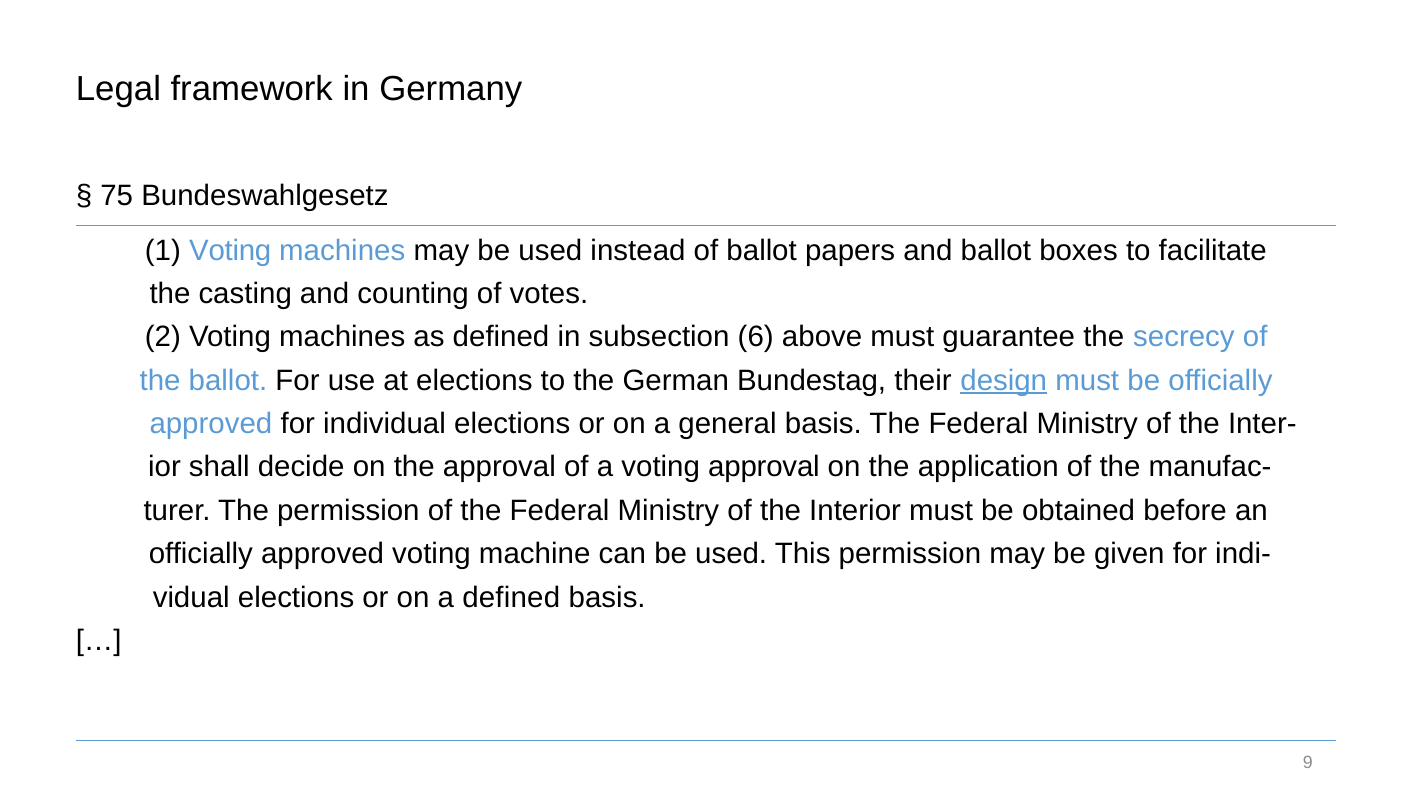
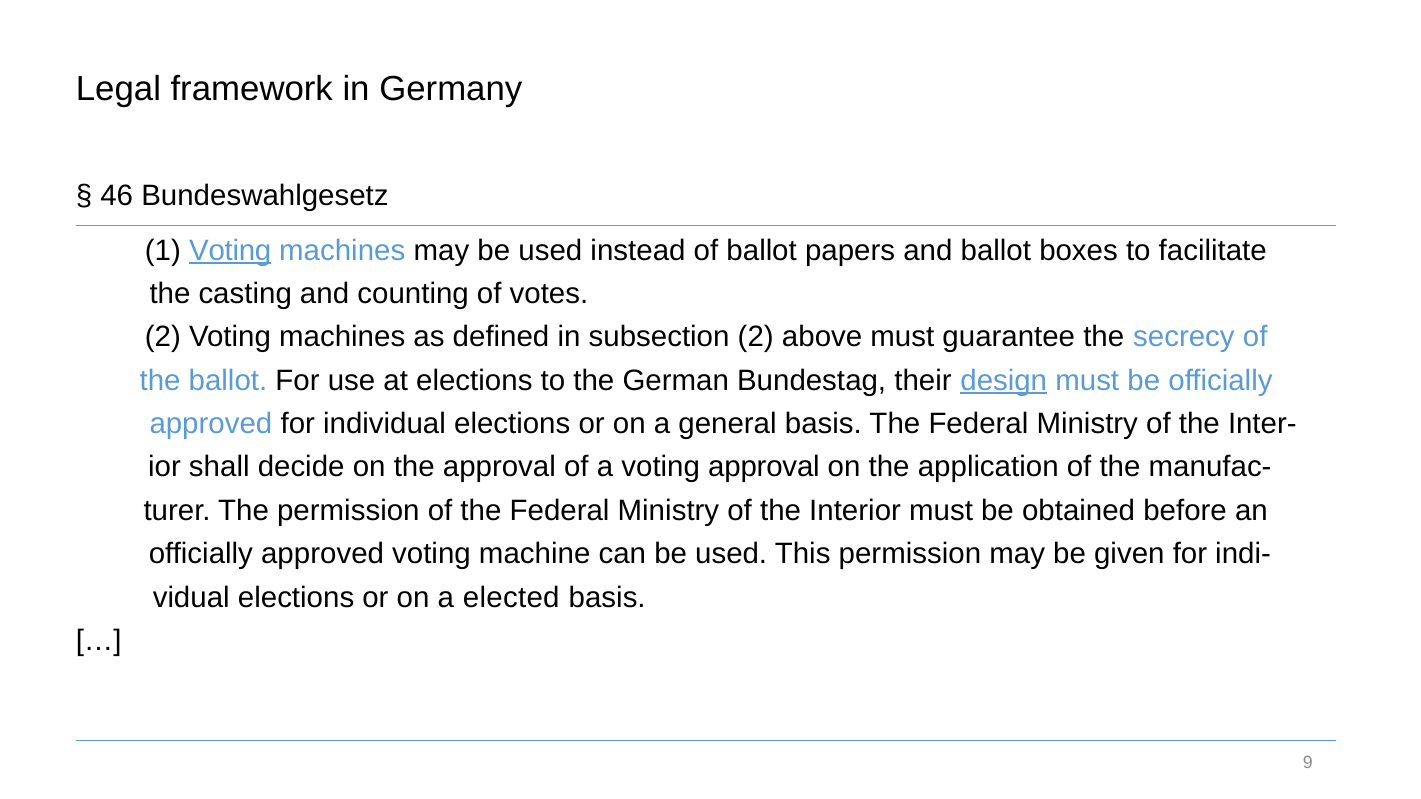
75: 75 -> 46 (117, 196)
Voting underline: none -> present (230, 251)
subsection 6: 6 -> 2 (756, 337)
a defined: defined -> elected (511, 598)
